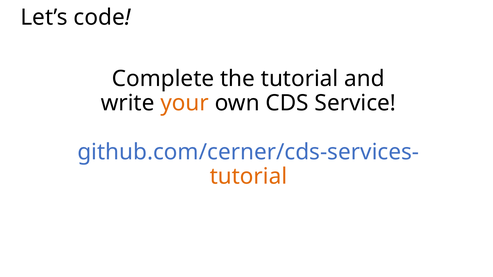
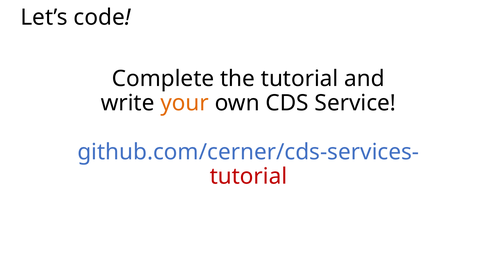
tutorial colour: orange -> red (248, 177)
